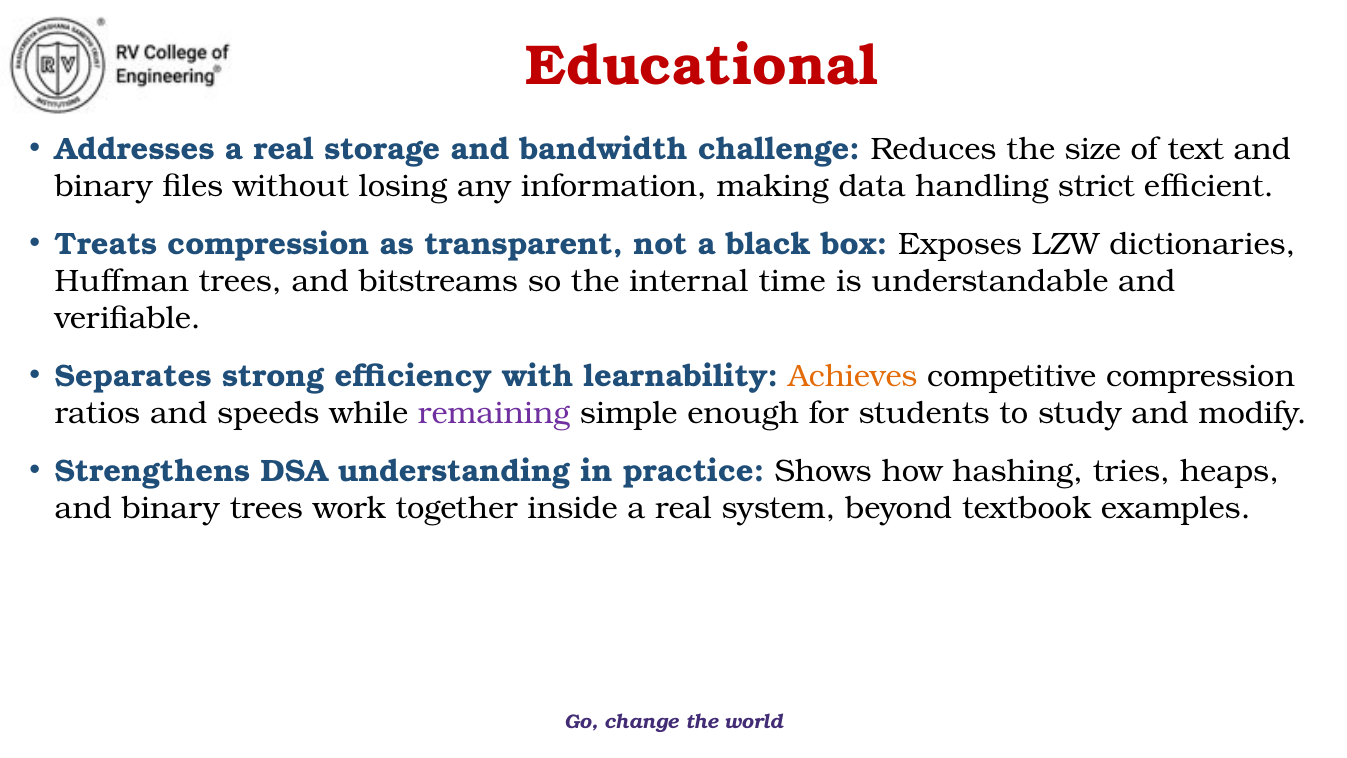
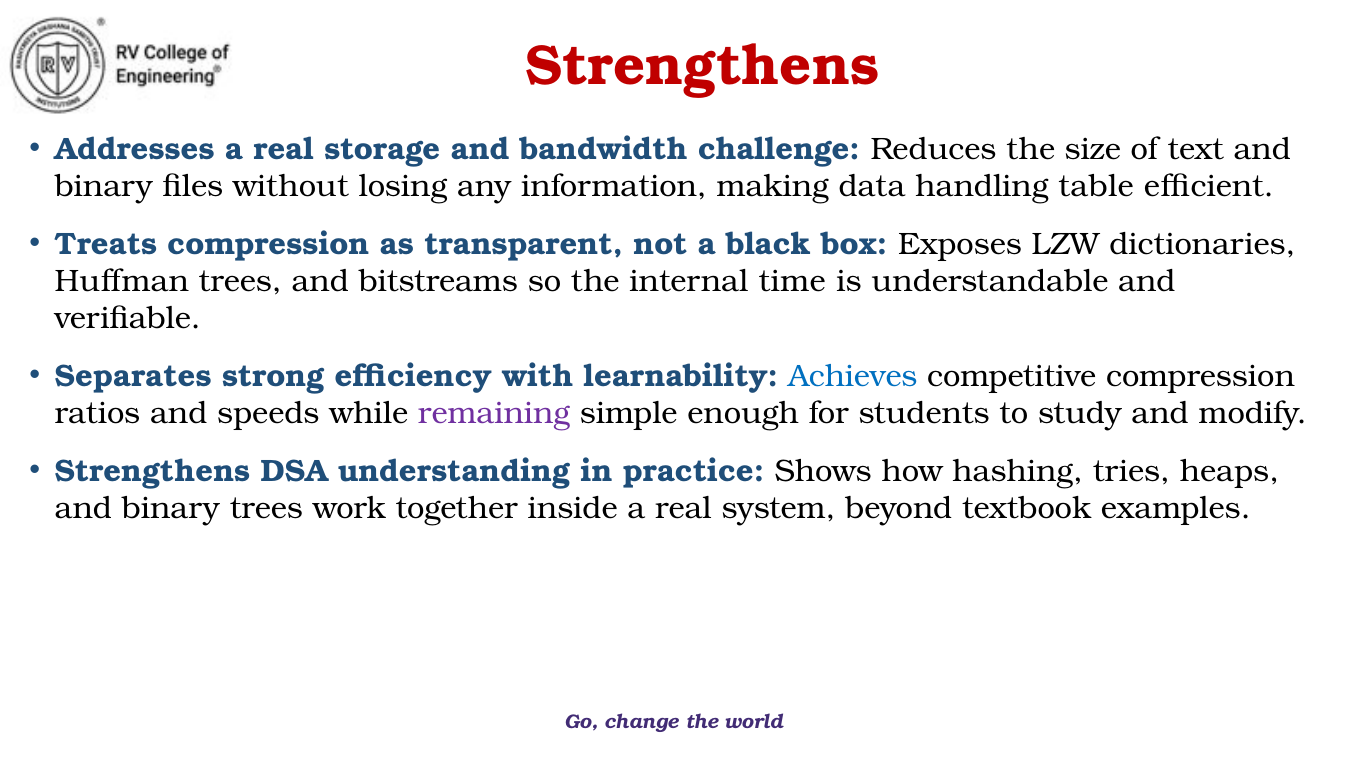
Educational: Educational -> Strengthens (702, 66)
strict: strict -> table (1096, 186)
Achieves colour: orange -> blue (853, 376)
